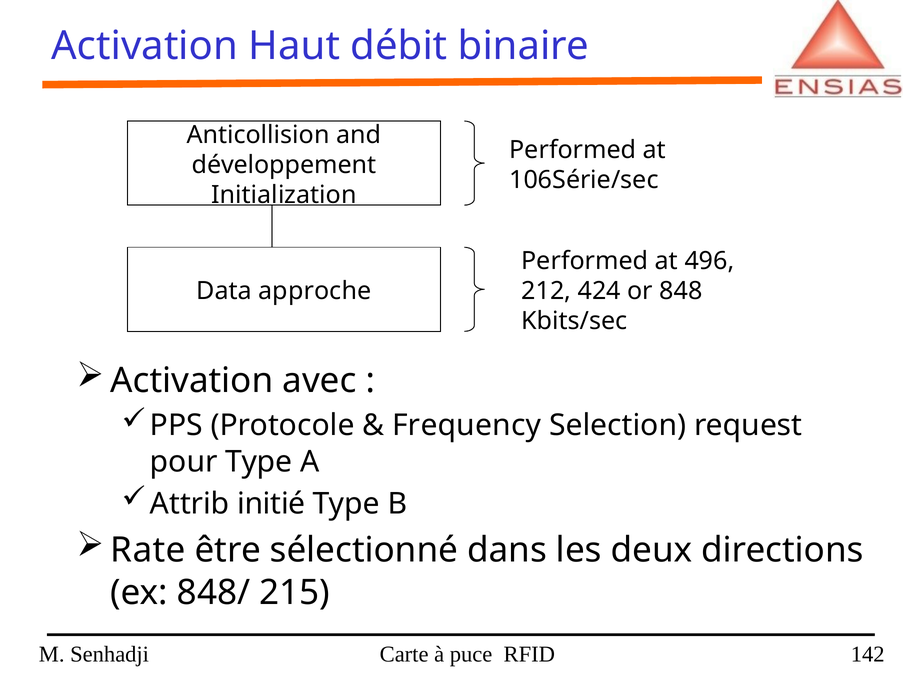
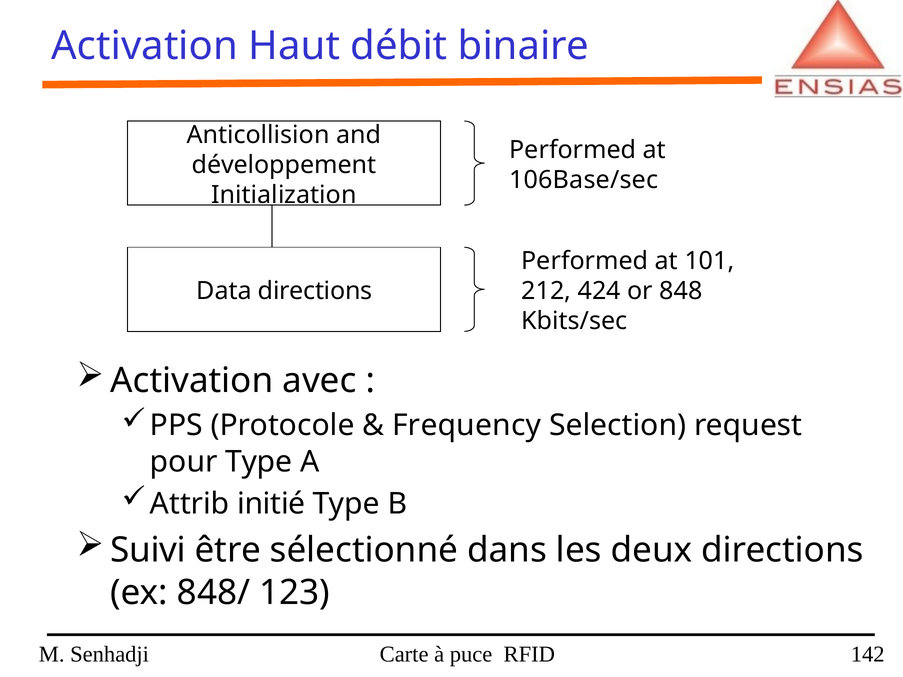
106Série/sec: 106Série/sec -> 106Base/sec (584, 180)
496: 496 -> 101 (709, 261)
Data approche: approche -> directions (315, 291)
Rate: Rate -> Suivi (148, 550)
215: 215 -> 123 (295, 593)
